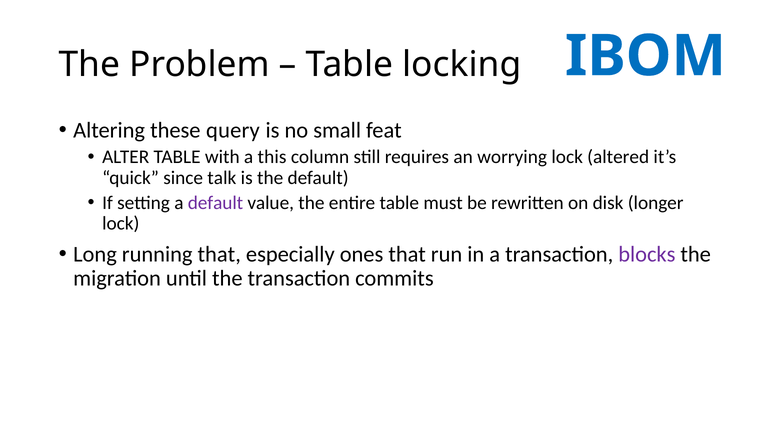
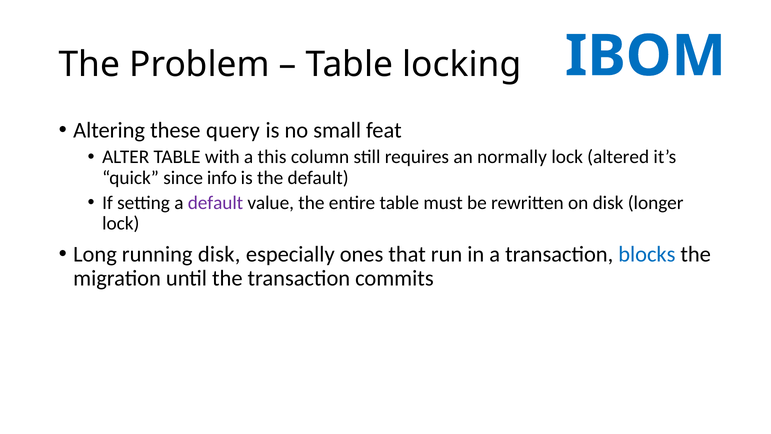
worrying: worrying -> normally (512, 157)
talk: talk -> info (222, 178)
running that: that -> disk (219, 254)
blocks colour: purple -> blue (647, 254)
